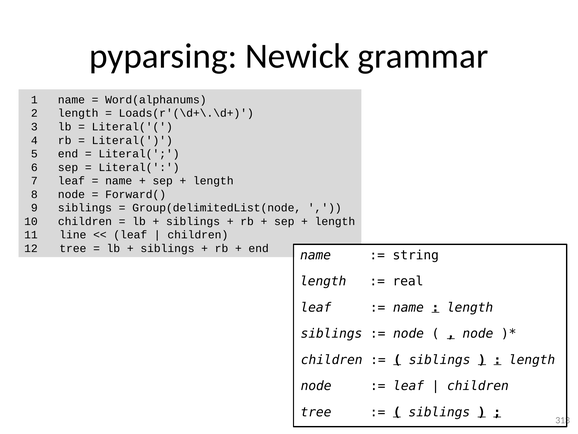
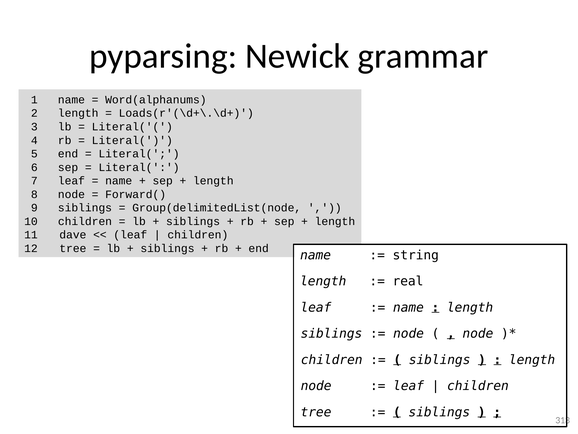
line: line -> dave (73, 235)
